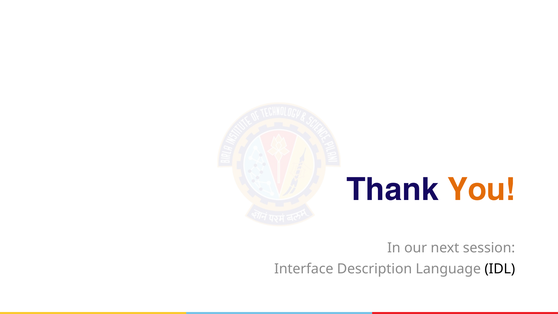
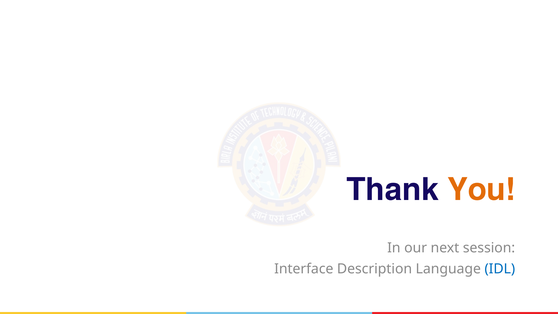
IDL colour: black -> blue (500, 269)
